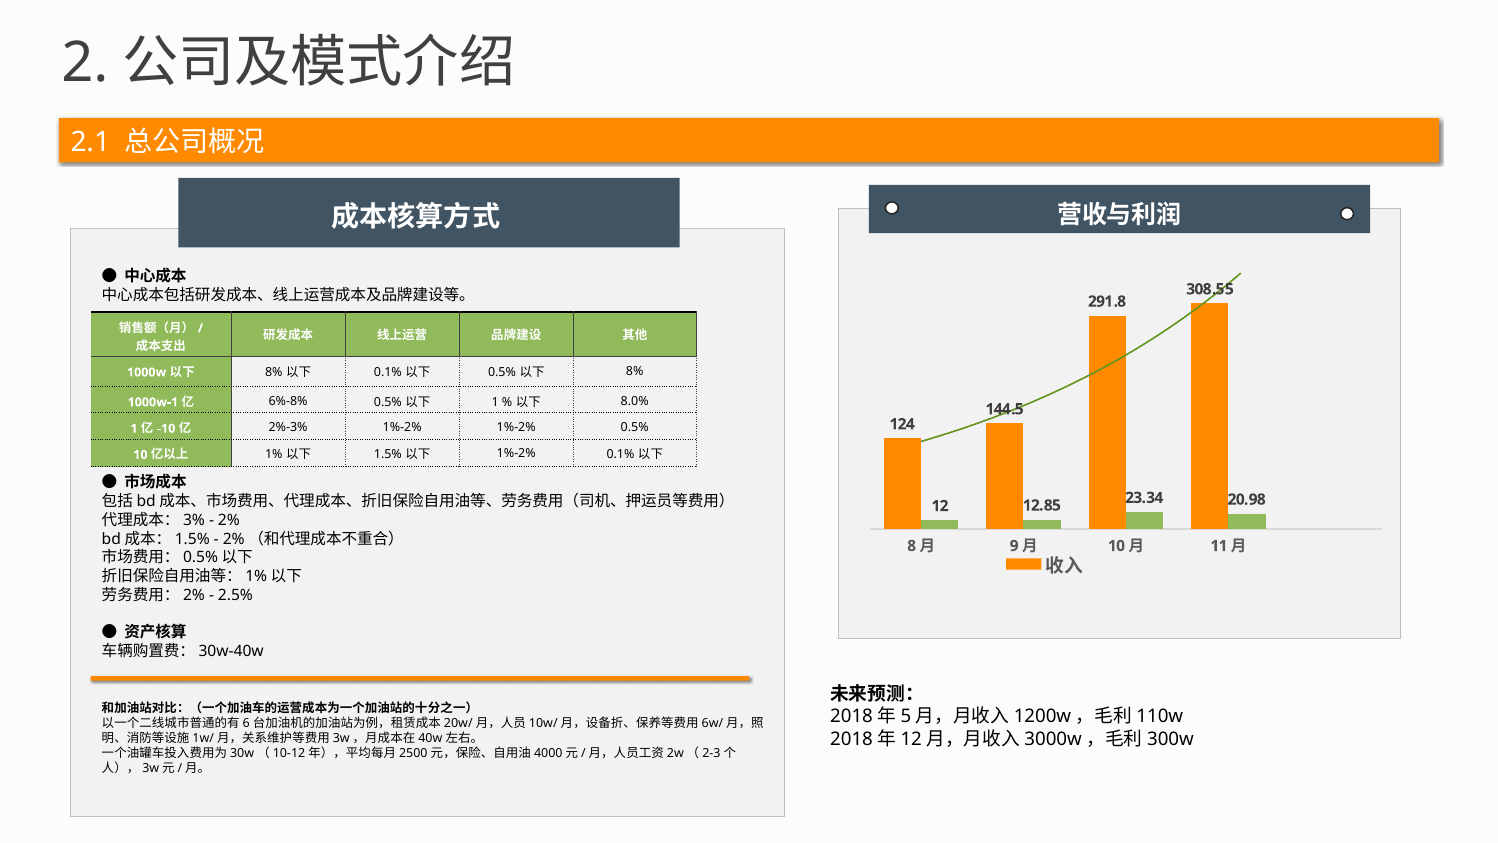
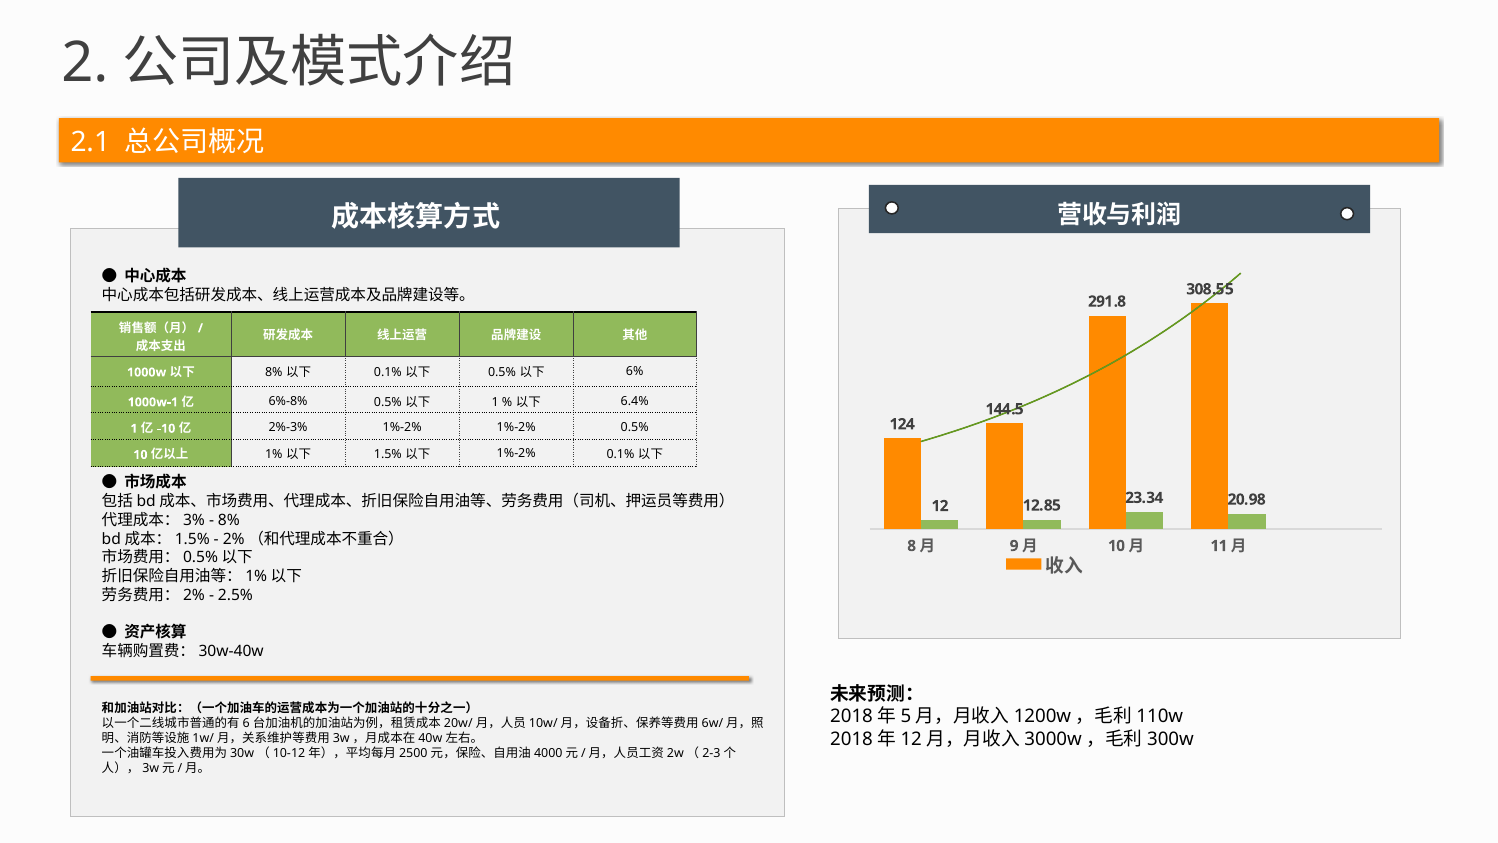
8%: 8% -> 6% (635, 372)
8.0%: 8.0% -> 6.4% (635, 401)
2%: 2% -> 8% (229, 520)
